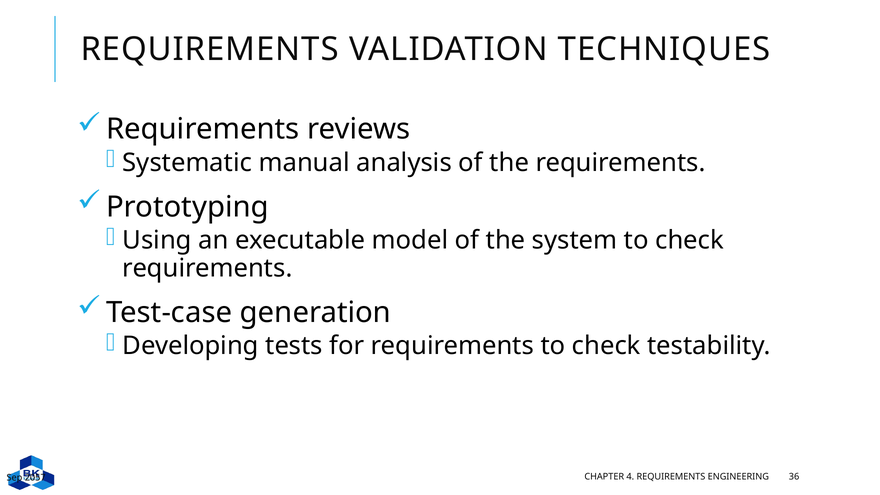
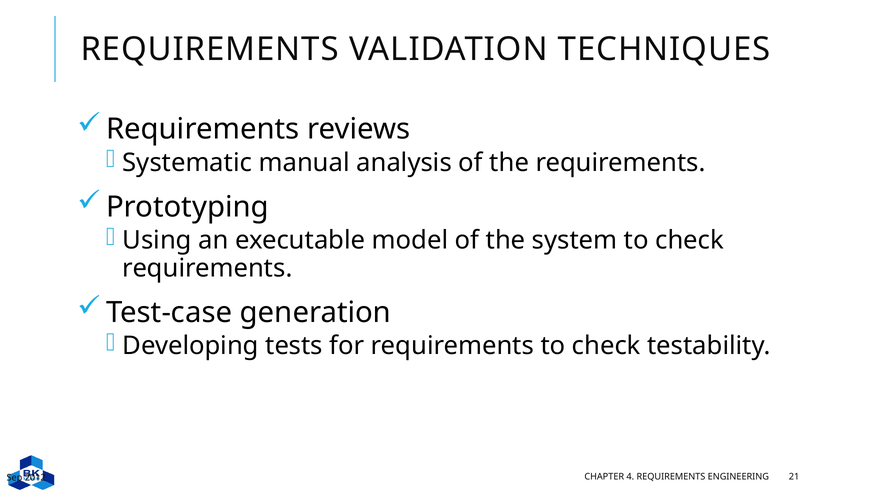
36: 36 -> 21 (794, 477)
2057: 2057 -> 2012 (35, 478)
